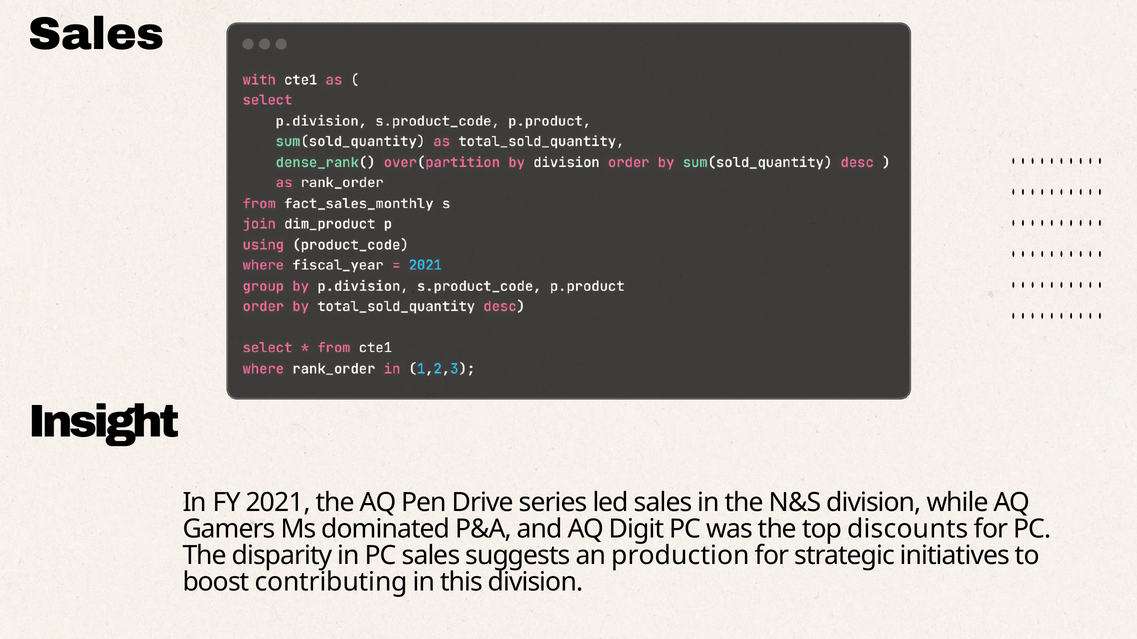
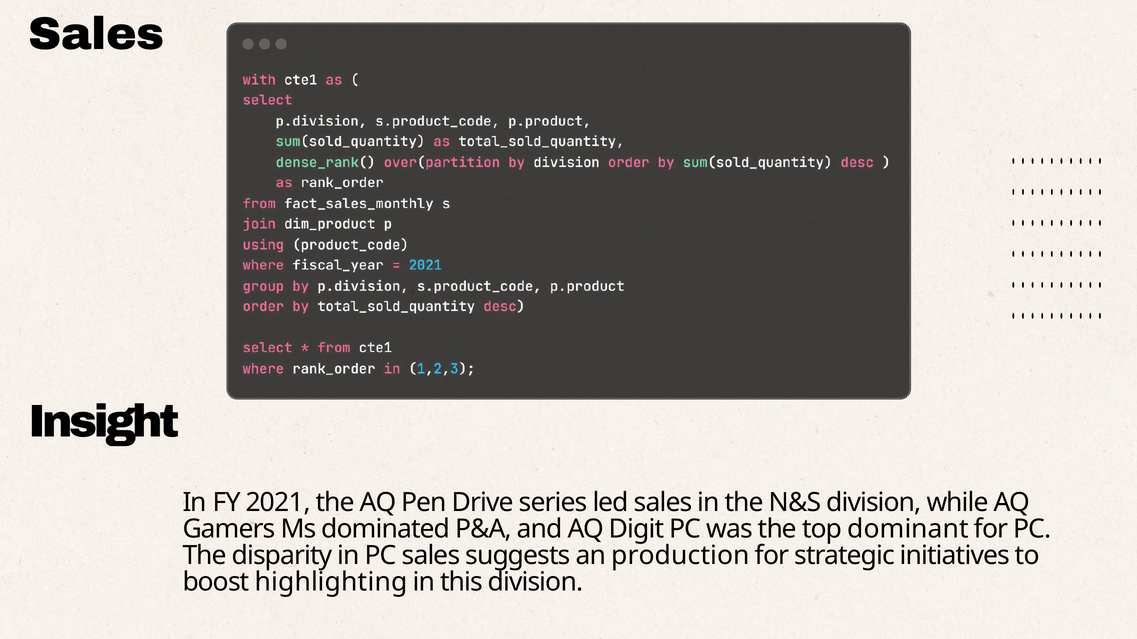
discounts: discounts -> dominant (908, 529)
contributing: contributing -> highlighting (331, 582)
